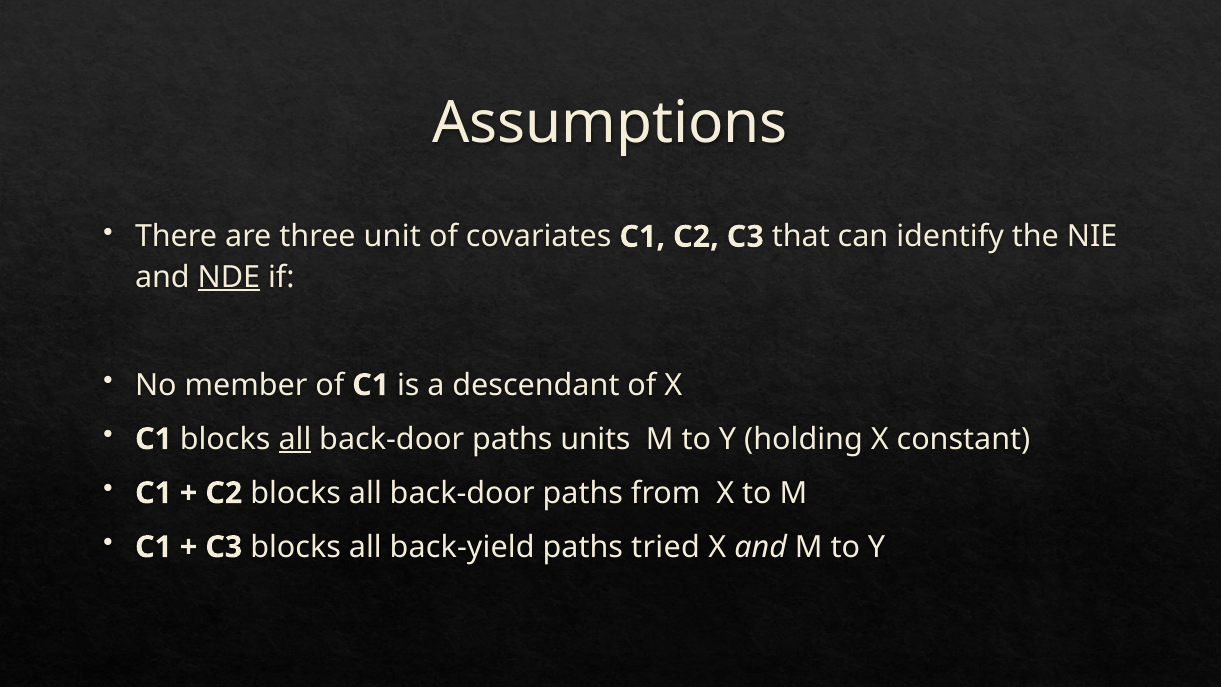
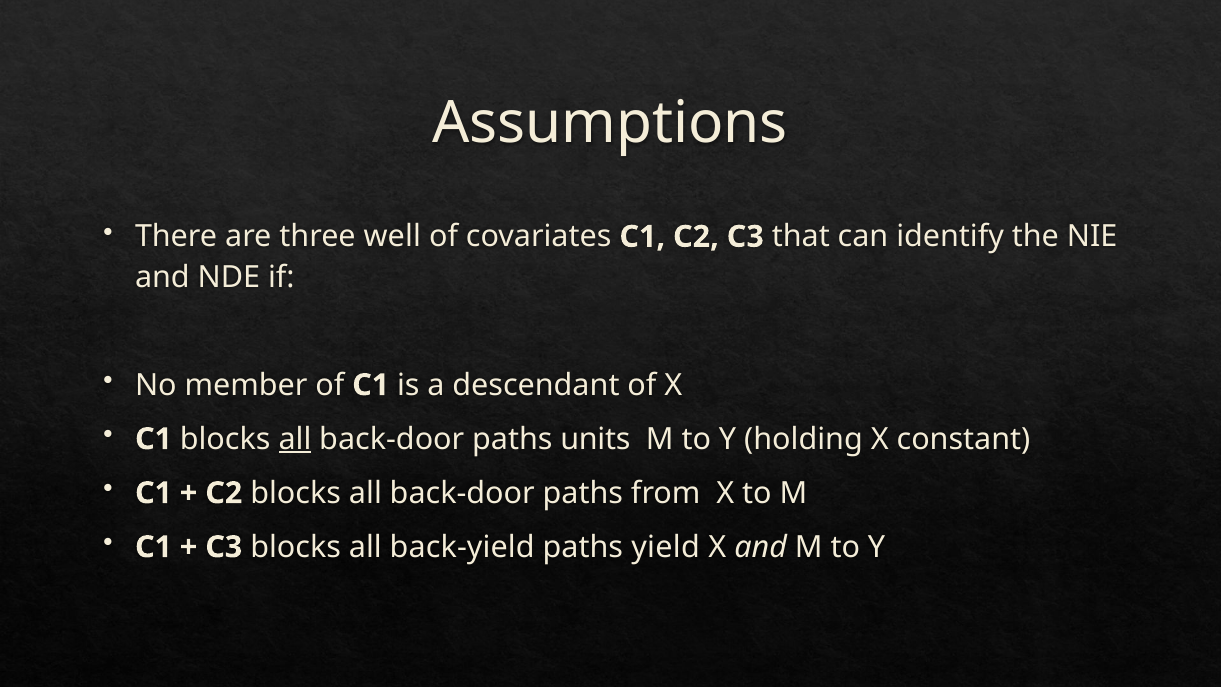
unit: unit -> well (392, 237)
NDE underline: present -> none (229, 277)
tried: tried -> yield (666, 547)
